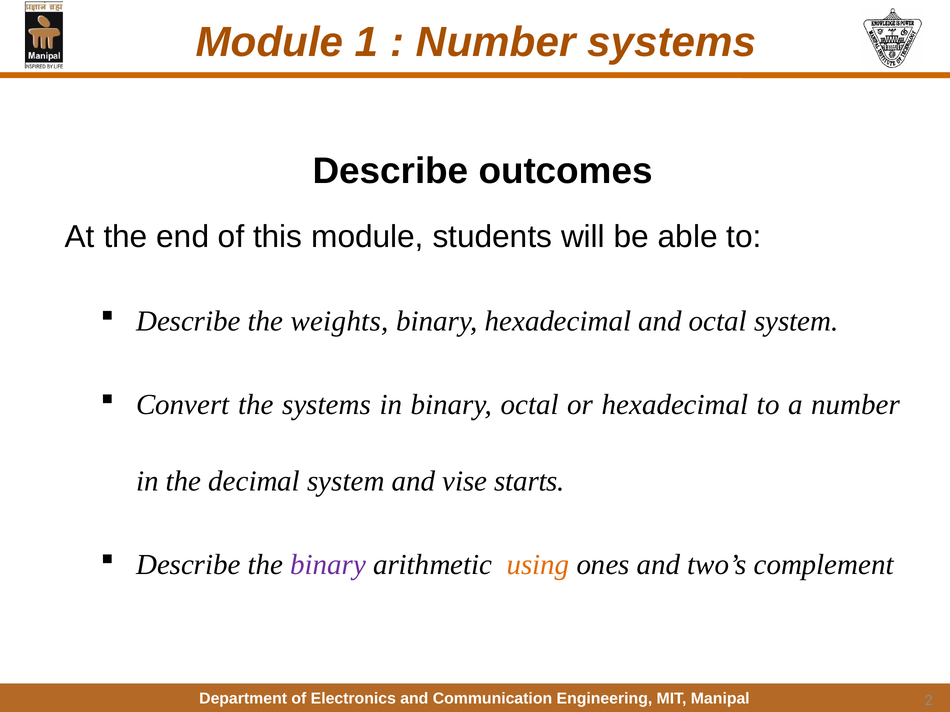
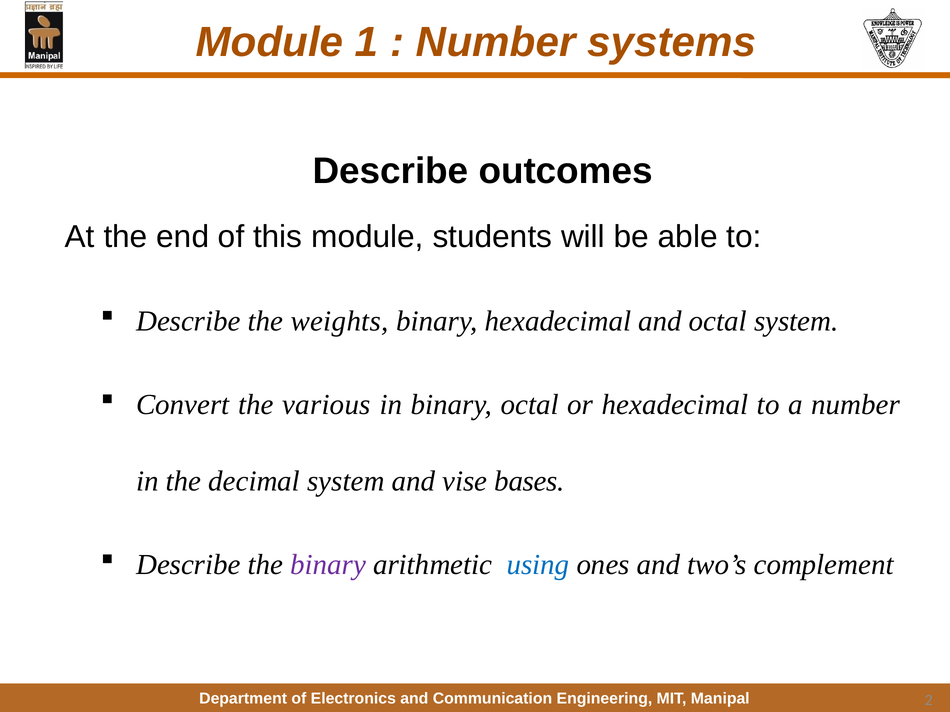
the systems: systems -> various (326, 405)
starts: starts -> bases (530, 482)
using colour: orange -> blue (538, 565)
